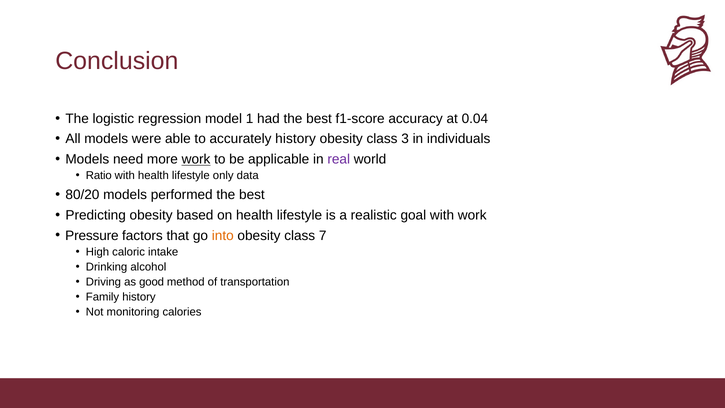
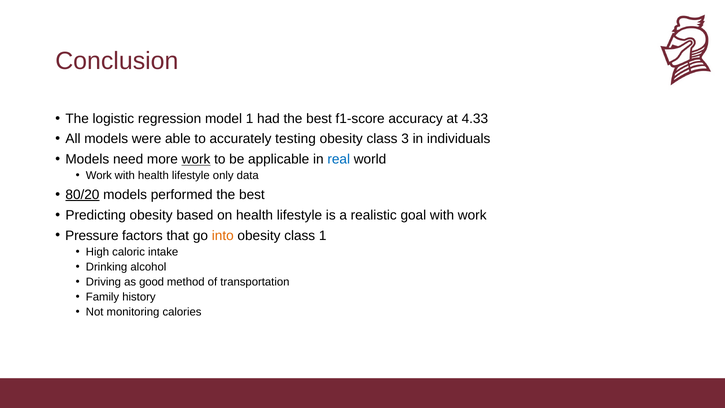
0.04: 0.04 -> 4.33 (475, 119)
accurately history: history -> testing (296, 139)
real colour: purple -> blue (339, 159)
Ratio: Ratio -> Work (99, 176)
80/20 underline: none -> present (82, 195)
class 7: 7 -> 1 (323, 235)
